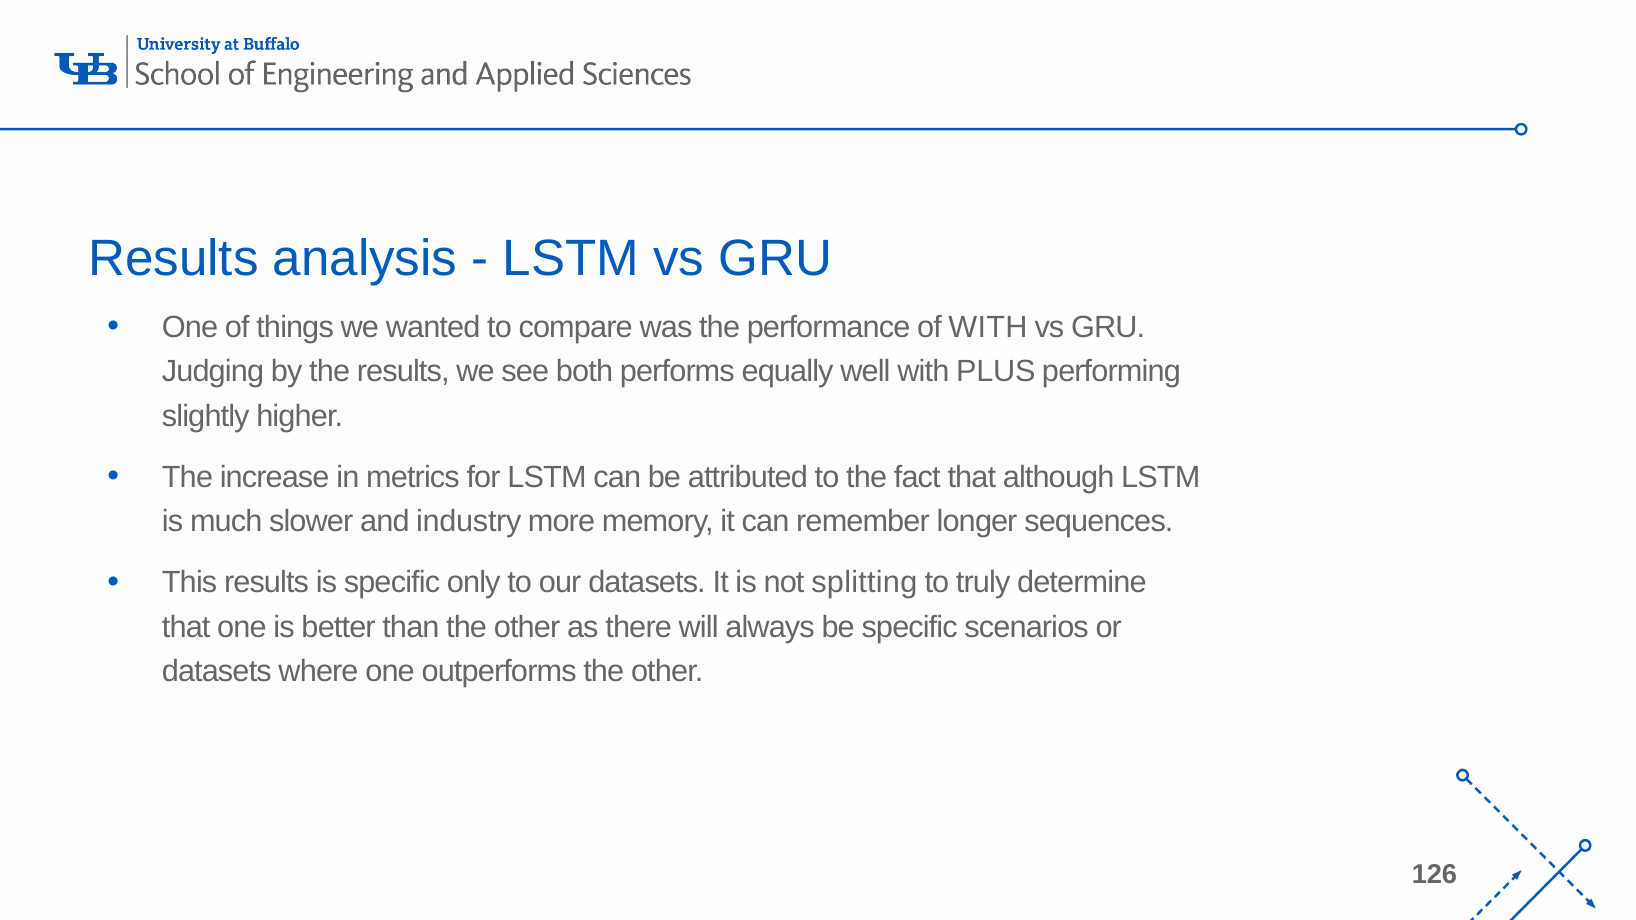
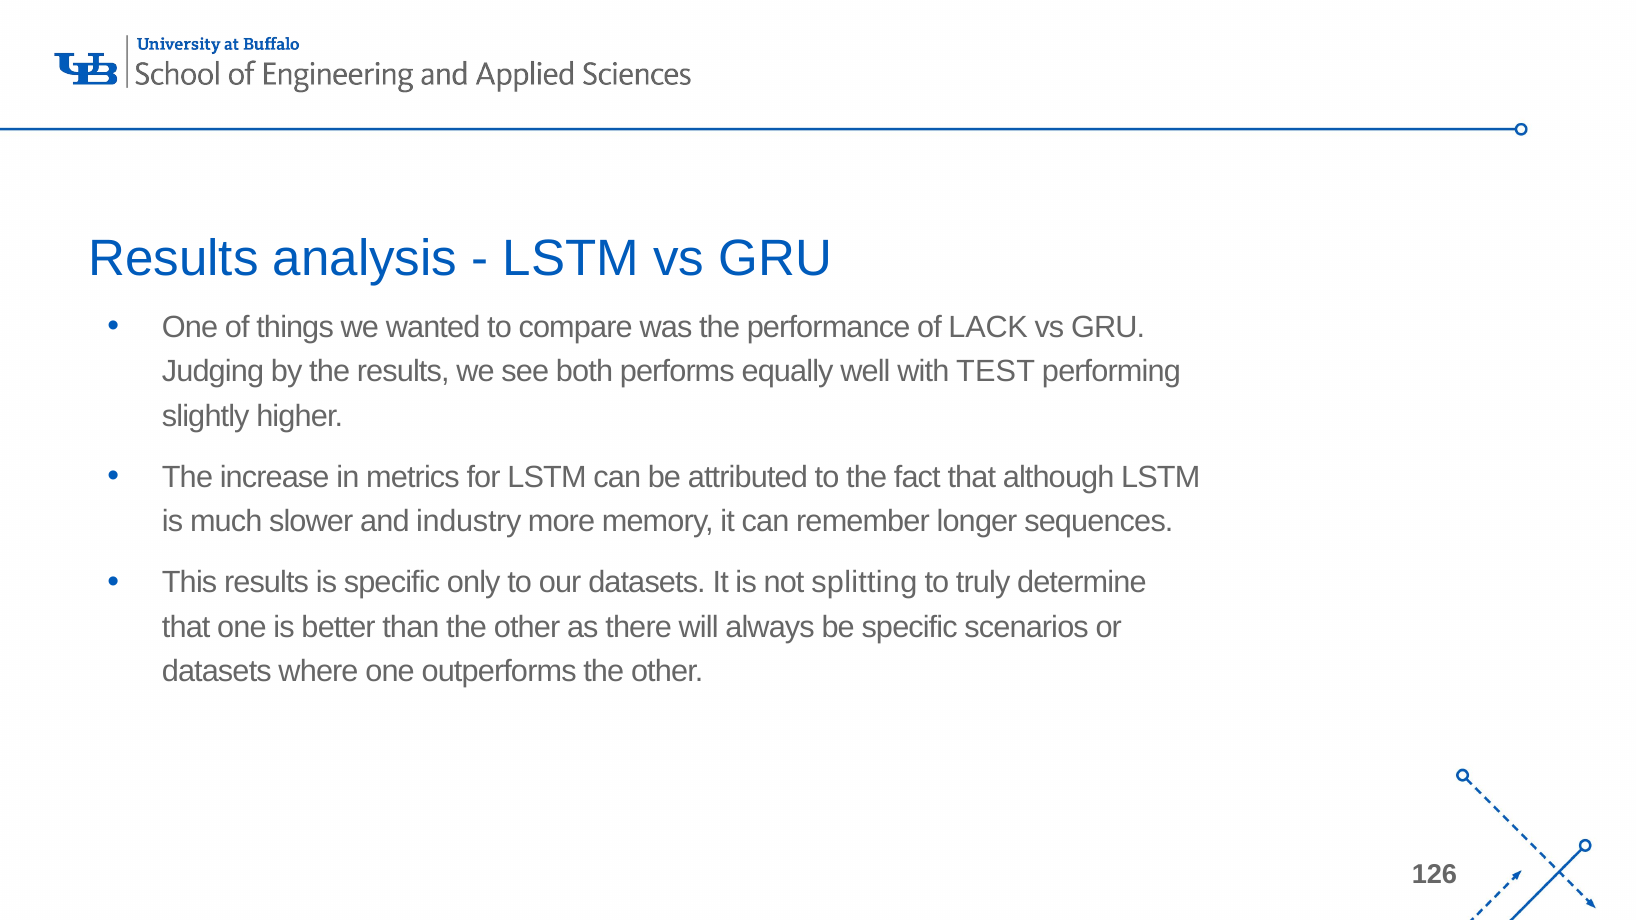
of WITH: WITH -> LACK (988, 327)
PLUS: PLUS -> TEST (996, 372)
